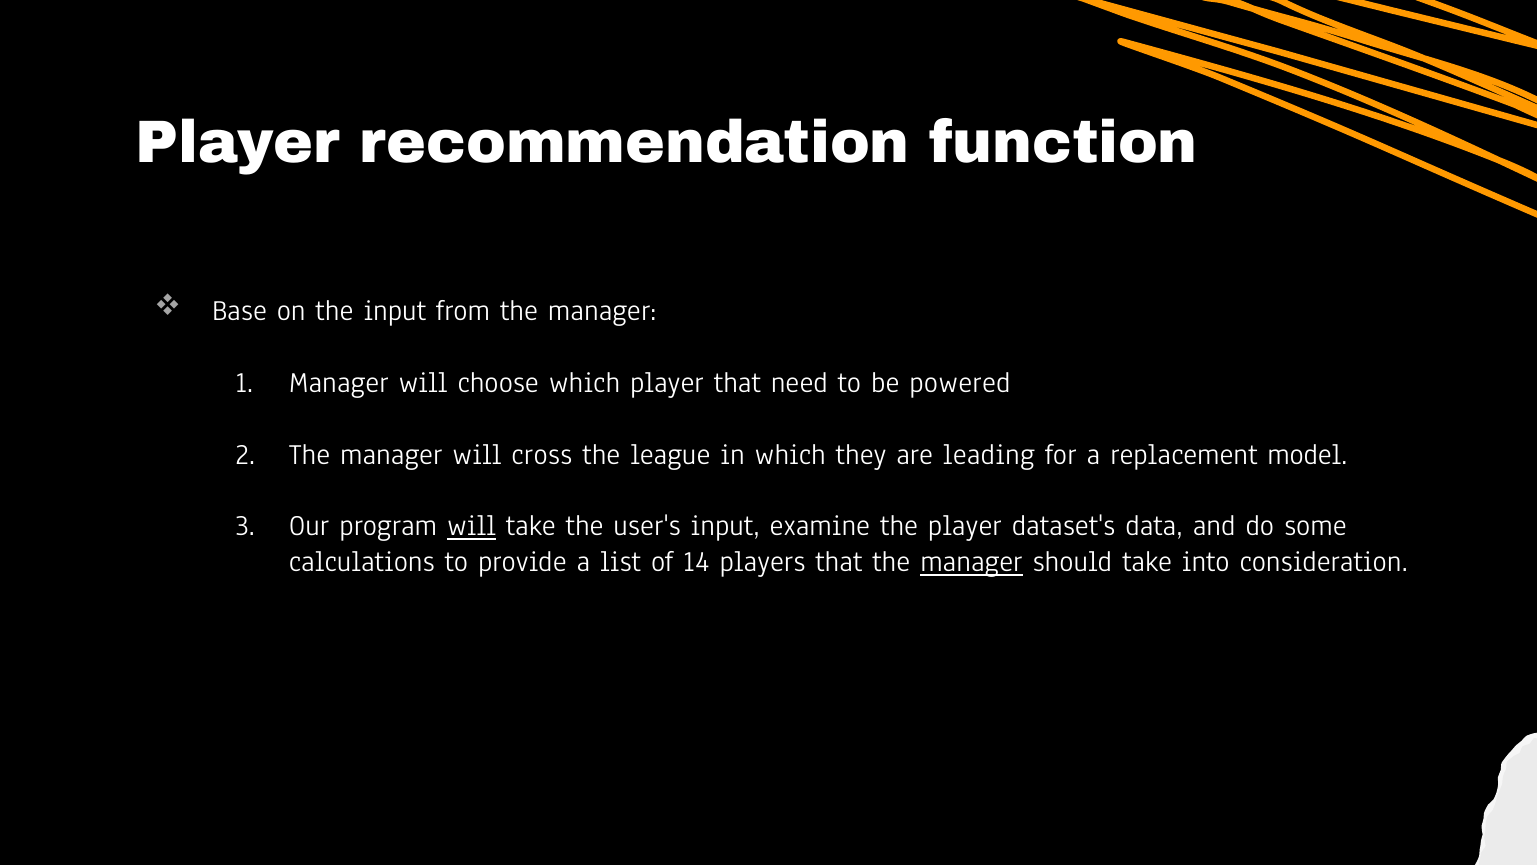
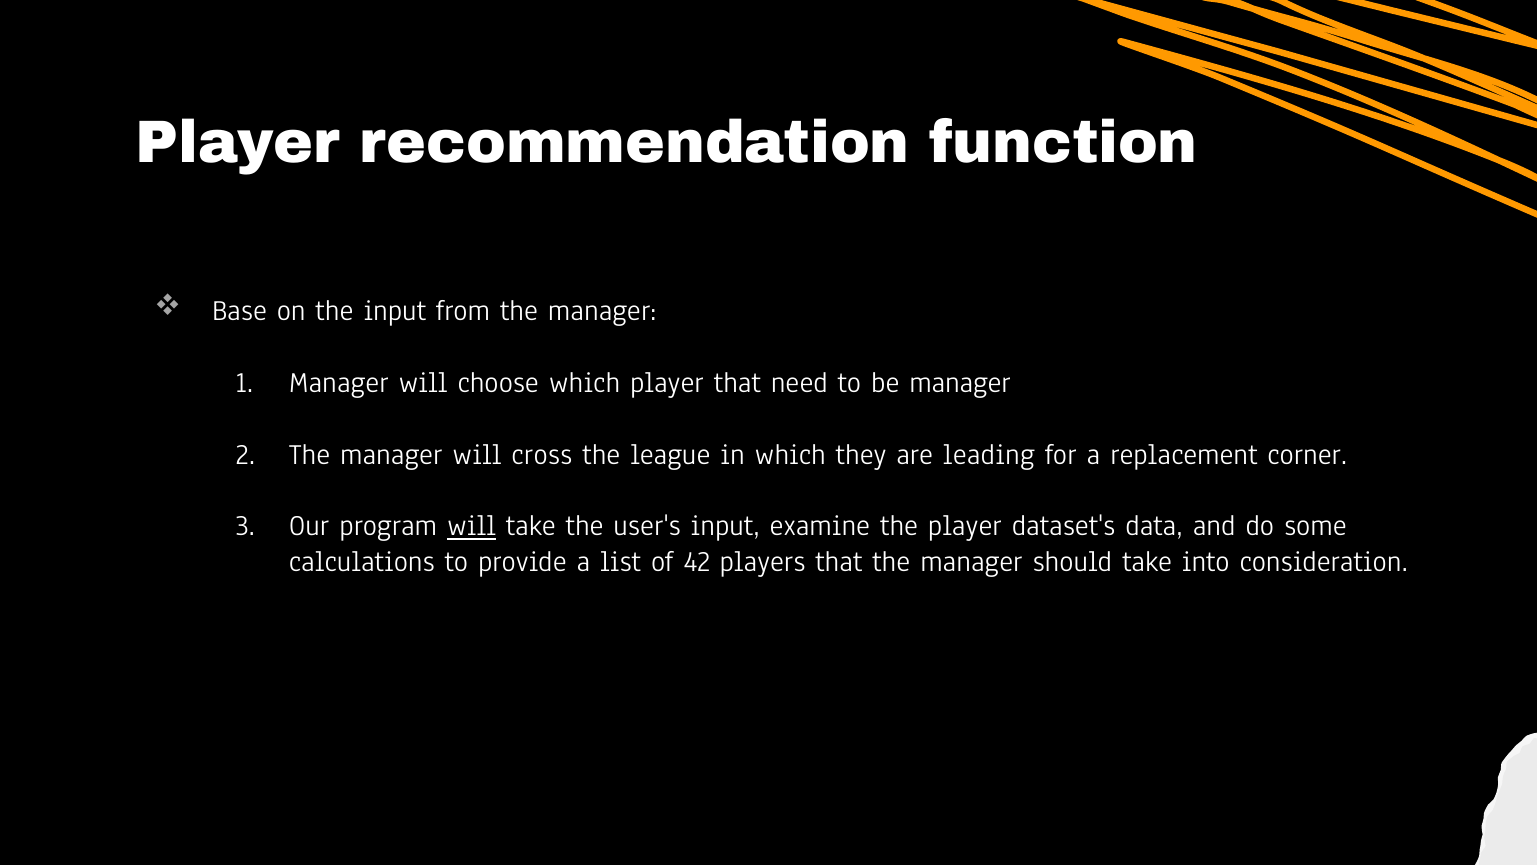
be powered: powered -> manager (960, 382)
model: model -> corner (1307, 454)
14: 14 -> 42 (697, 562)
manager underline: present -> none (971, 562)
